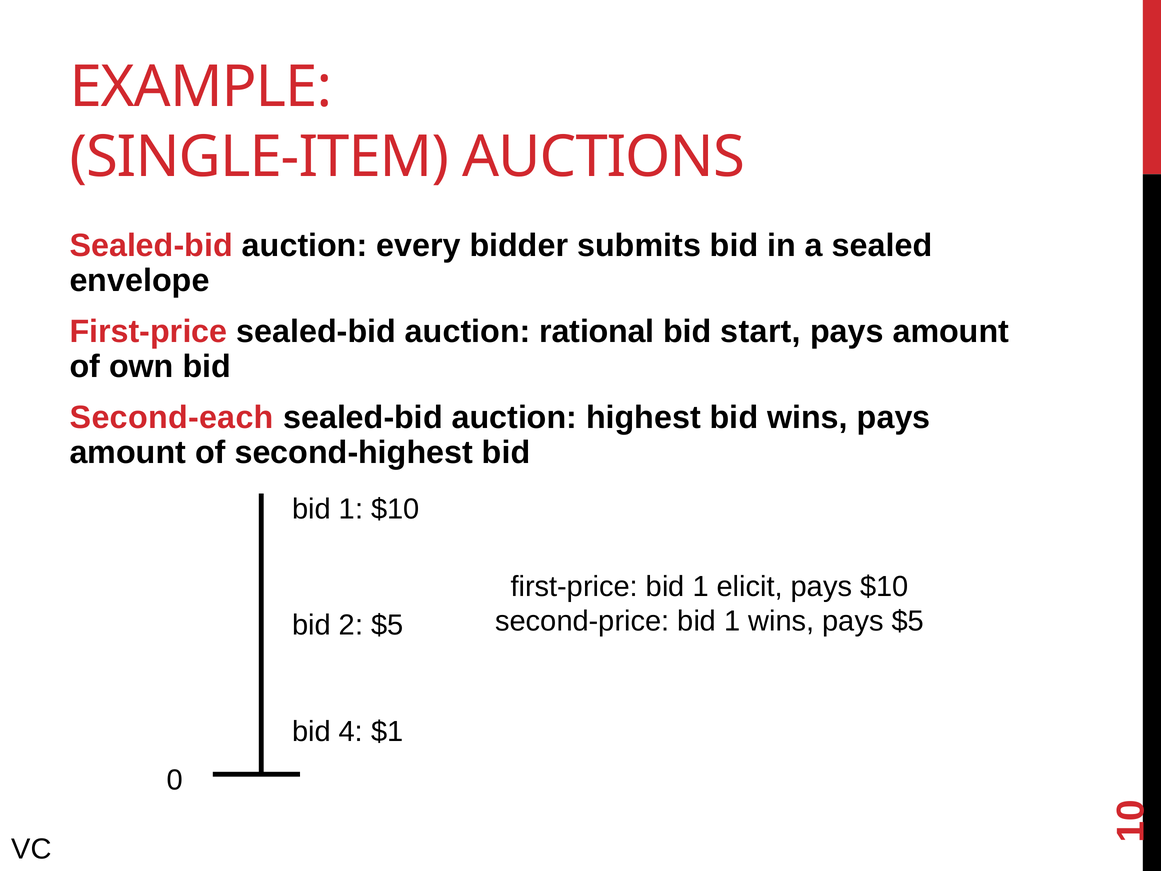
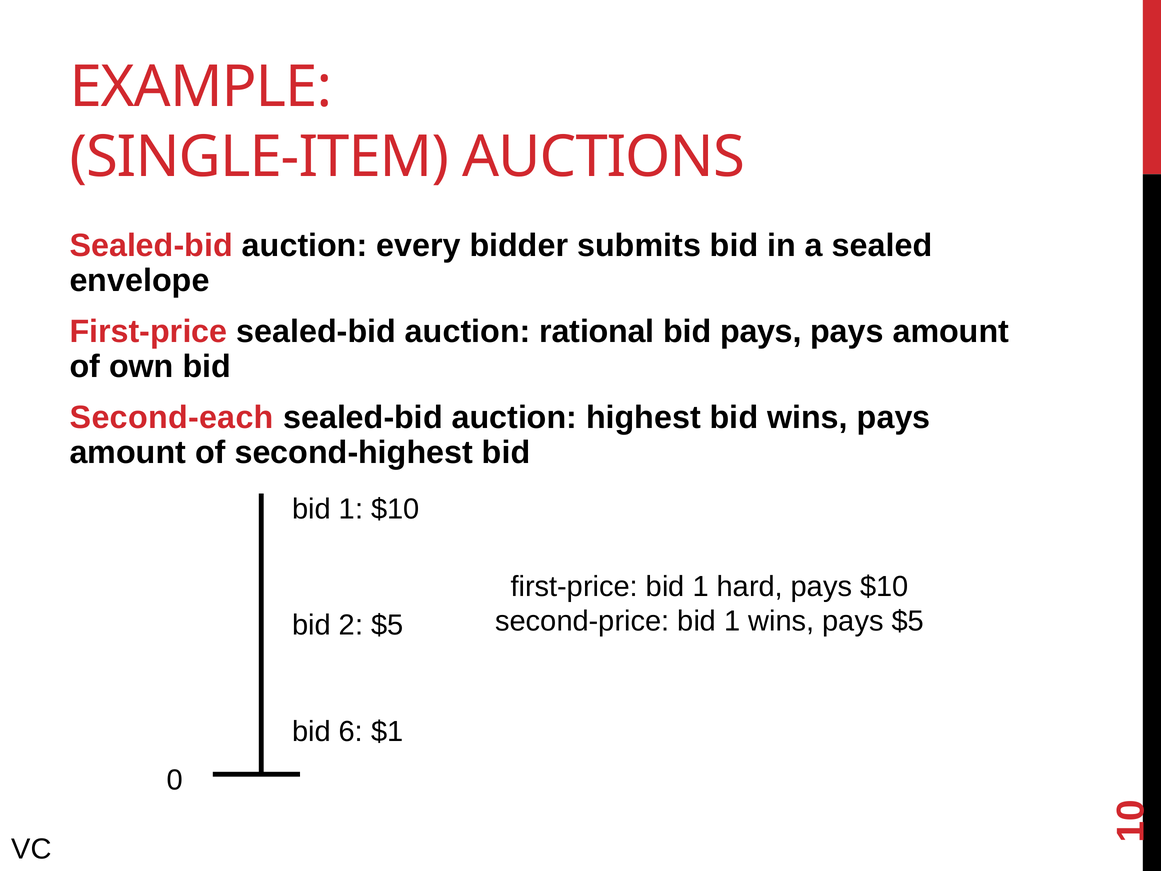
bid start: start -> pays (761, 331)
elicit: elicit -> hard (750, 586)
4: 4 -> 6 (351, 731)
